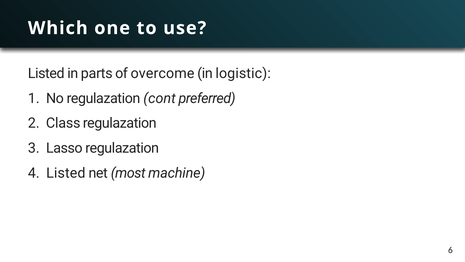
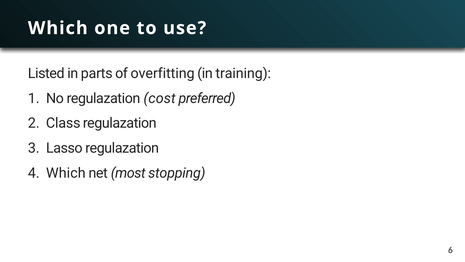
overcome: overcome -> overfitting (163, 73)
logistic: logistic -> training (243, 73)
cont: cont -> cost (160, 98)
Listed: Listed -> Which (66, 173)
machine: machine -> stopping (177, 173)
